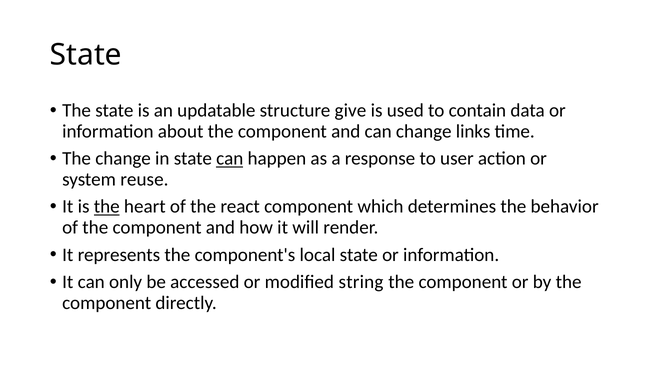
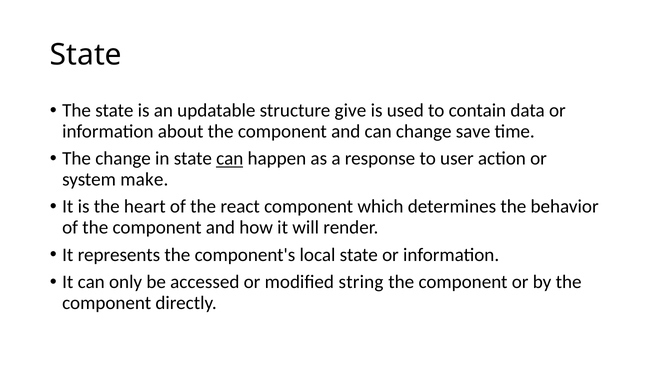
links: links -> save (473, 131)
reuse: reuse -> make (144, 179)
the underline: present -> none (107, 207)
